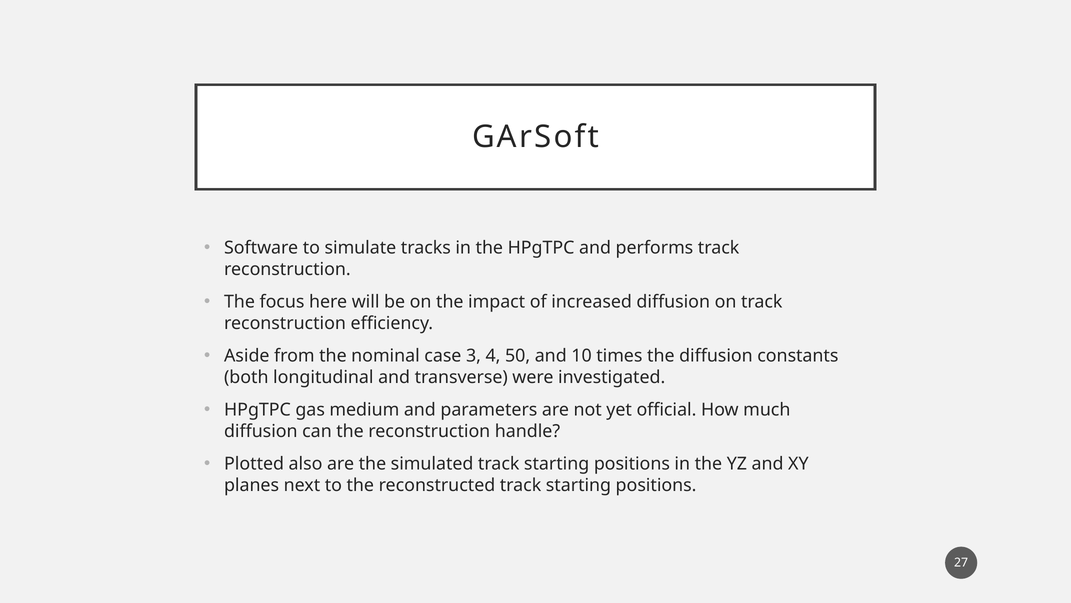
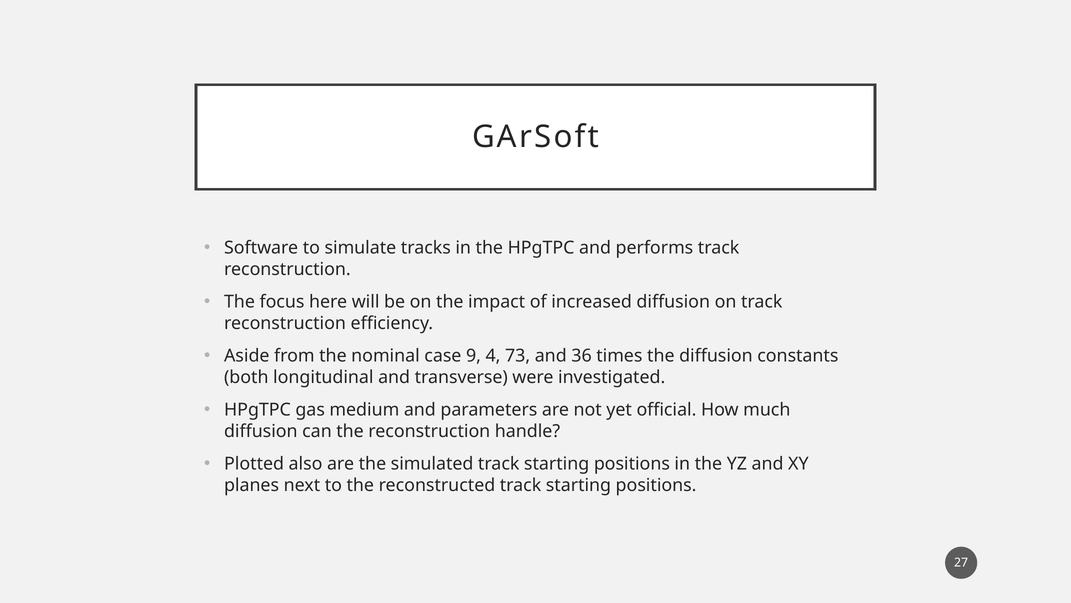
3: 3 -> 9 (474, 356)
50: 50 -> 73 (518, 356)
10: 10 -> 36 (582, 356)
